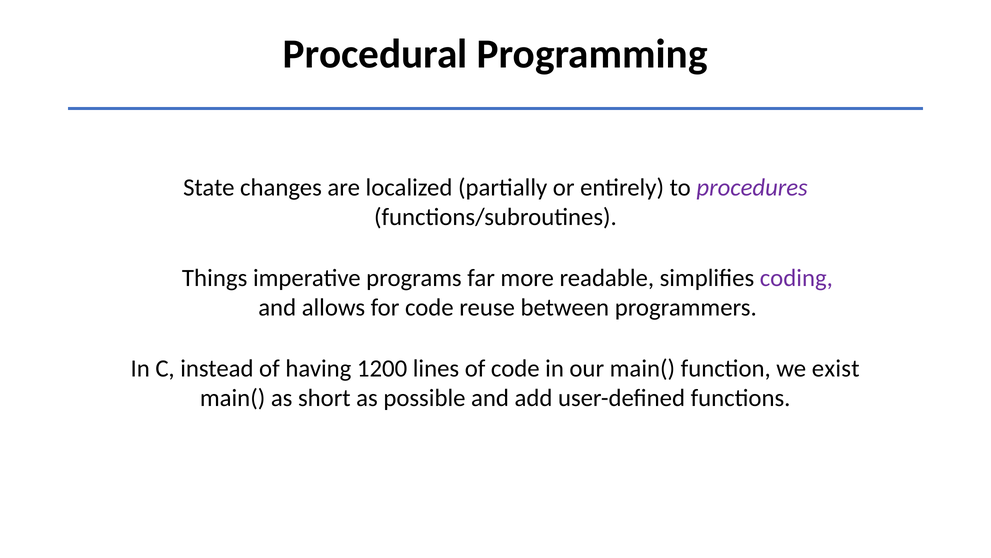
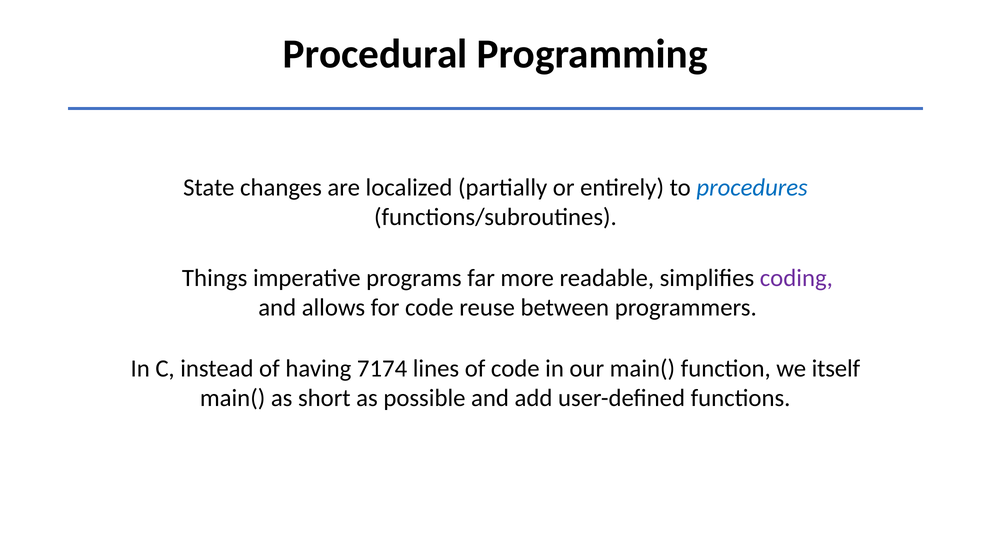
procedures colour: purple -> blue (752, 187)
1200: 1200 -> 7174 (382, 368)
exist: exist -> itself (836, 368)
